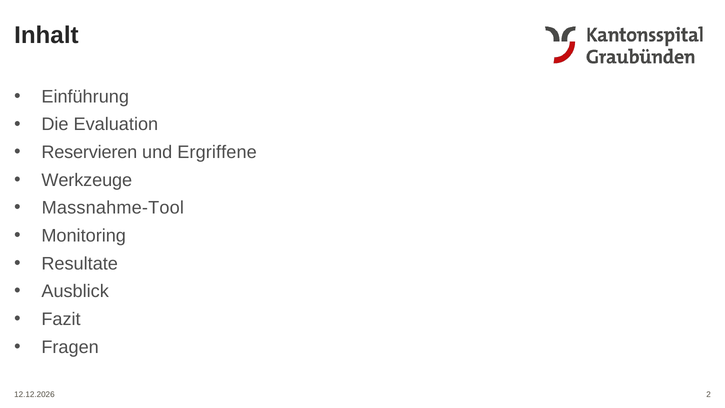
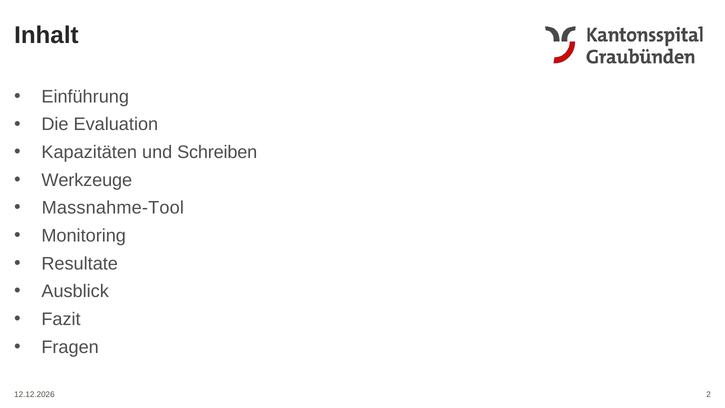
Reservieren: Reservieren -> Kapazitäten (89, 152)
Ergriffene: Ergriffene -> Schreiben (217, 152)
